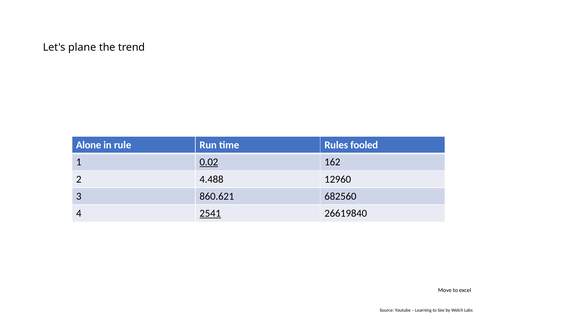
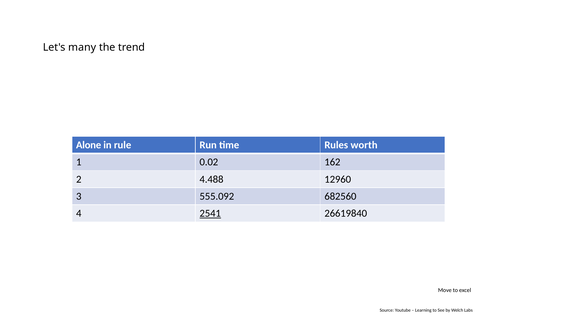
plane: plane -> many (82, 47)
fooled: fooled -> worth (364, 145)
0.02 underline: present -> none (209, 162)
860.621: 860.621 -> 555.092 (217, 196)
